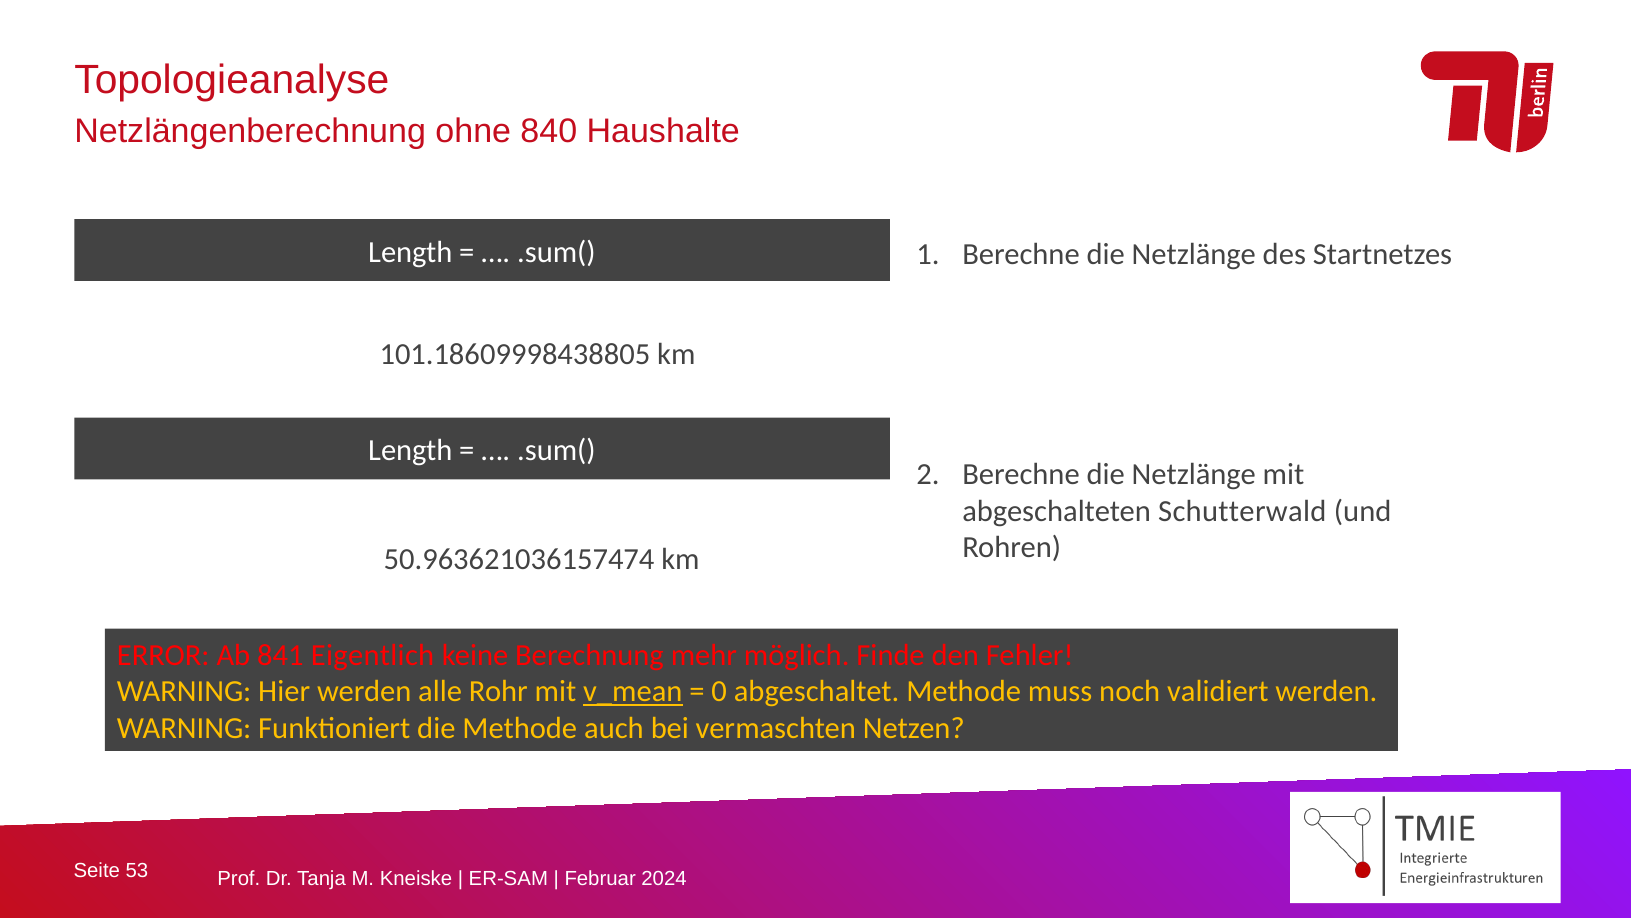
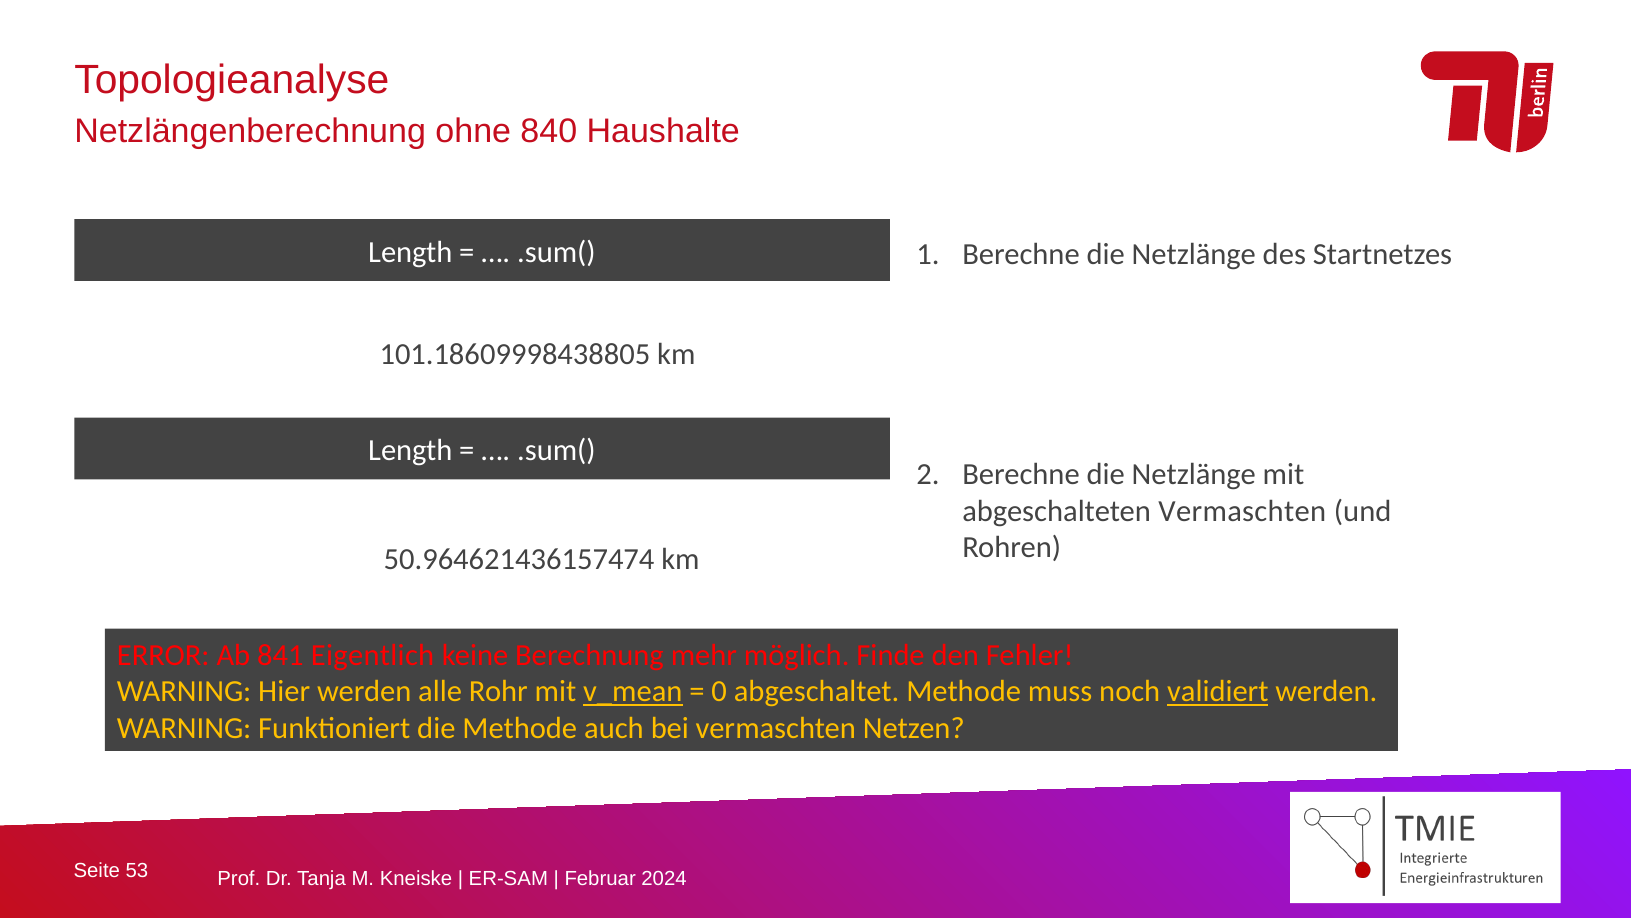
abgeschalteten Schutterwald: Schutterwald -> Vermaschten (1242, 511)
50.963621036157474: 50.963621036157474 -> 50.964621436157474 (519, 559)
validiert underline: none -> present (1218, 691)
